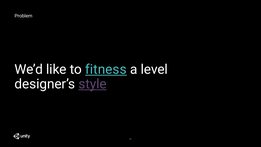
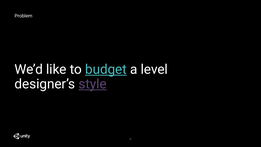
fitness: fitness -> budget (106, 69)
